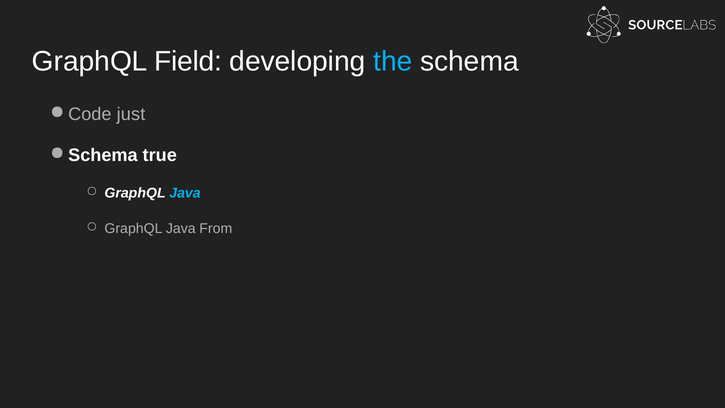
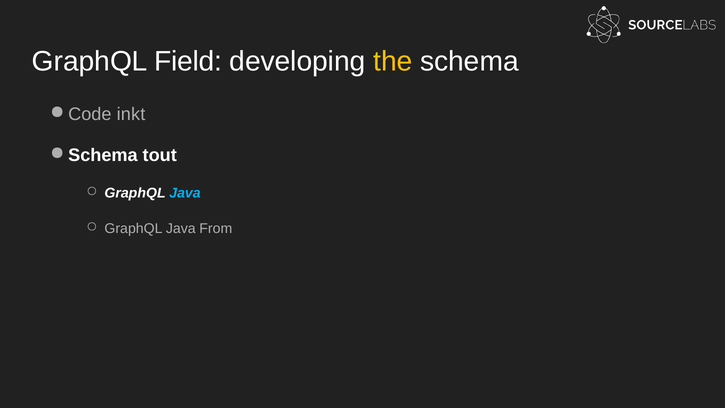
the colour: light blue -> yellow (393, 61)
just: just -> inkt (131, 114)
true: true -> tout (160, 155)
